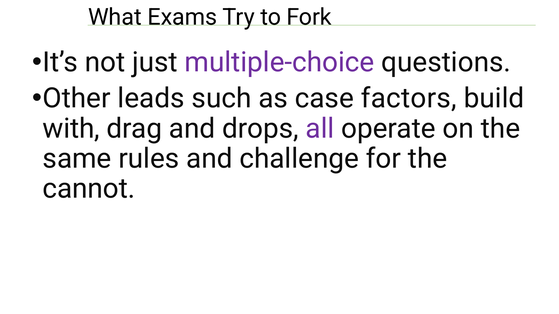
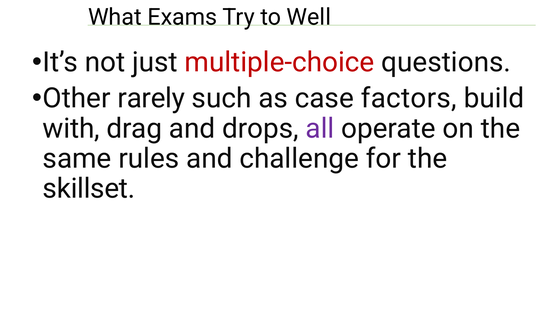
Fork: Fork -> Well (309, 17)
multiple-choice colour: purple -> red (280, 62)
leads: leads -> rarely (151, 98)
cannot: cannot -> skillset (89, 189)
